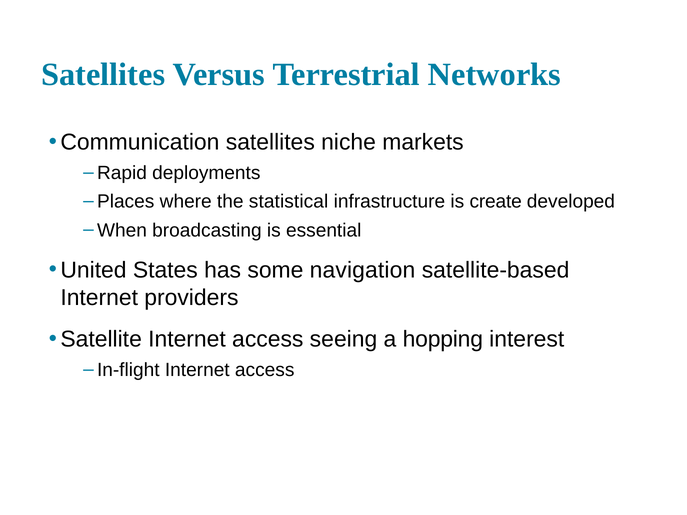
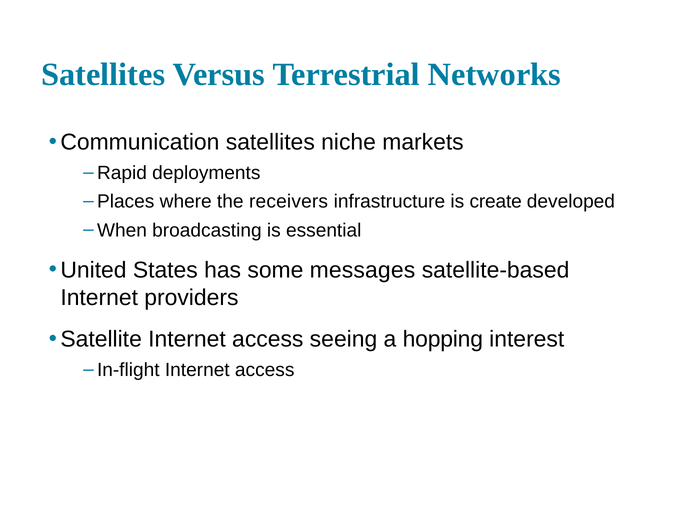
statistical: statistical -> receivers (289, 202)
navigation: navigation -> messages (362, 270)
